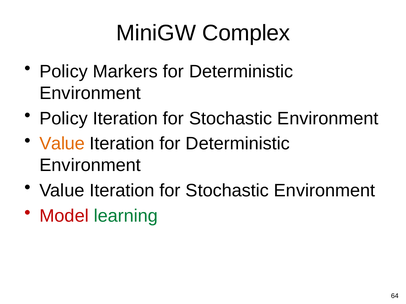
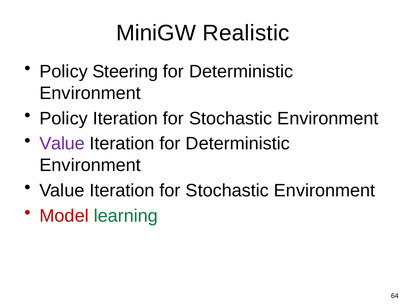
Complex: Complex -> Realistic (246, 33)
Markers: Markers -> Steering (125, 72)
Value colour: orange -> purple (62, 144)
